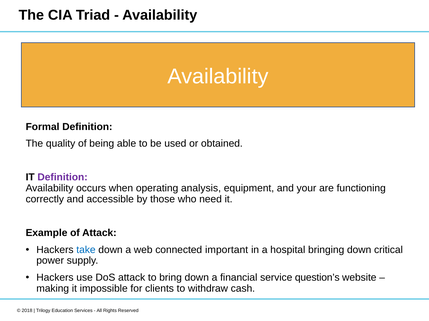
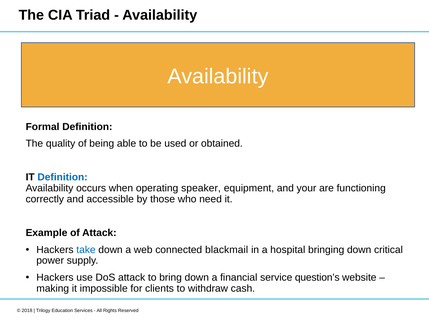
Definition colour: purple -> blue (63, 178)
analysis: analysis -> speaker (201, 189)
important: important -> blackmail (227, 250)
